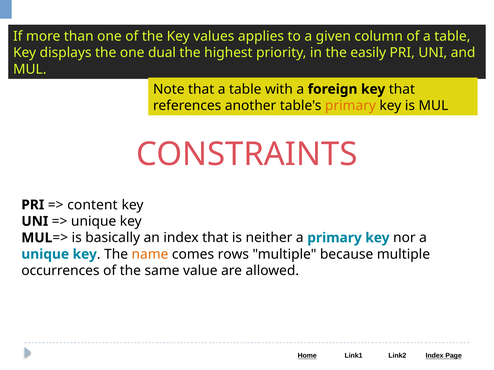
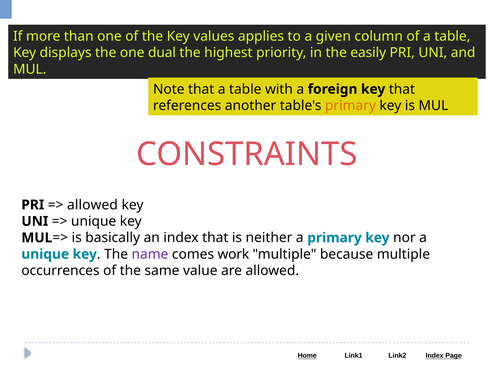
content: content -> allowed (92, 205)
name colour: orange -> purple (150, 255)
rows: rows -> work (233, 255)
